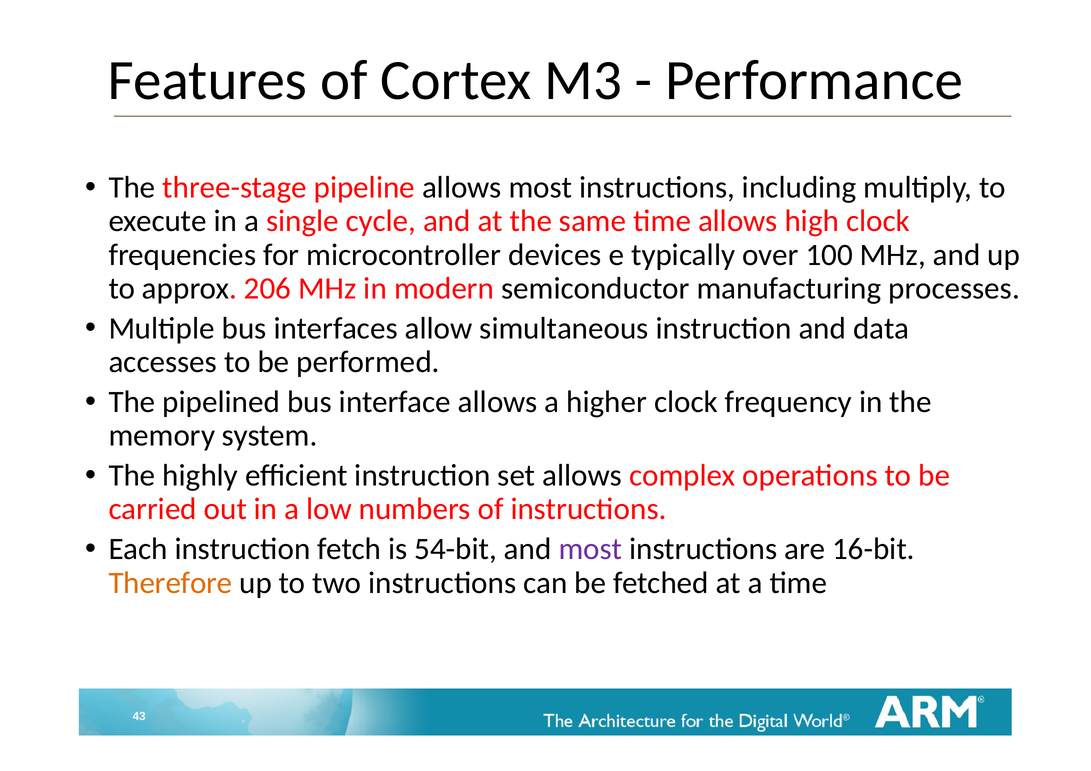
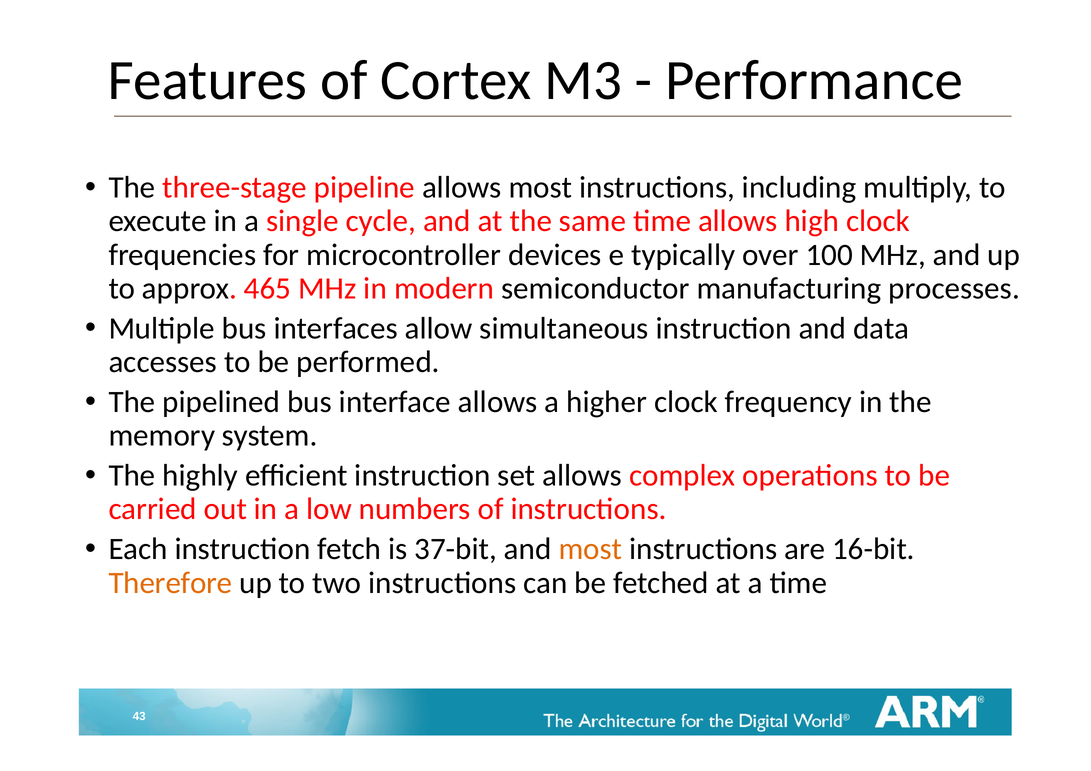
206: 206 -> 465 (268, 288)
54-bit: 54-bit -> 37-bit (456, 549)
most colour: purple -> orange (590, 549)
